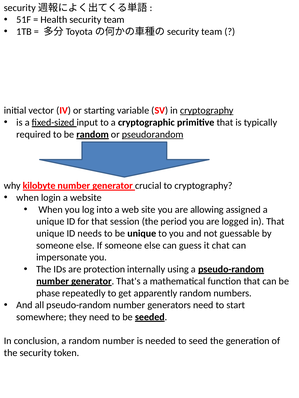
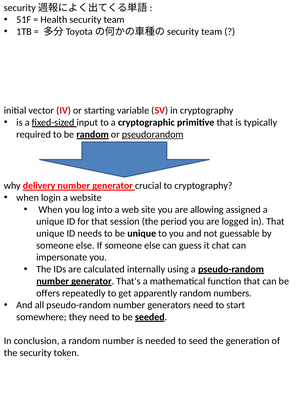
cryptography underline: present -> none (207, 111)
kilobyte: kilobyte -> delivery (39, 186)
protection: protection -> calculated (104, 270)
phase: phase -> offers (48, 294)
